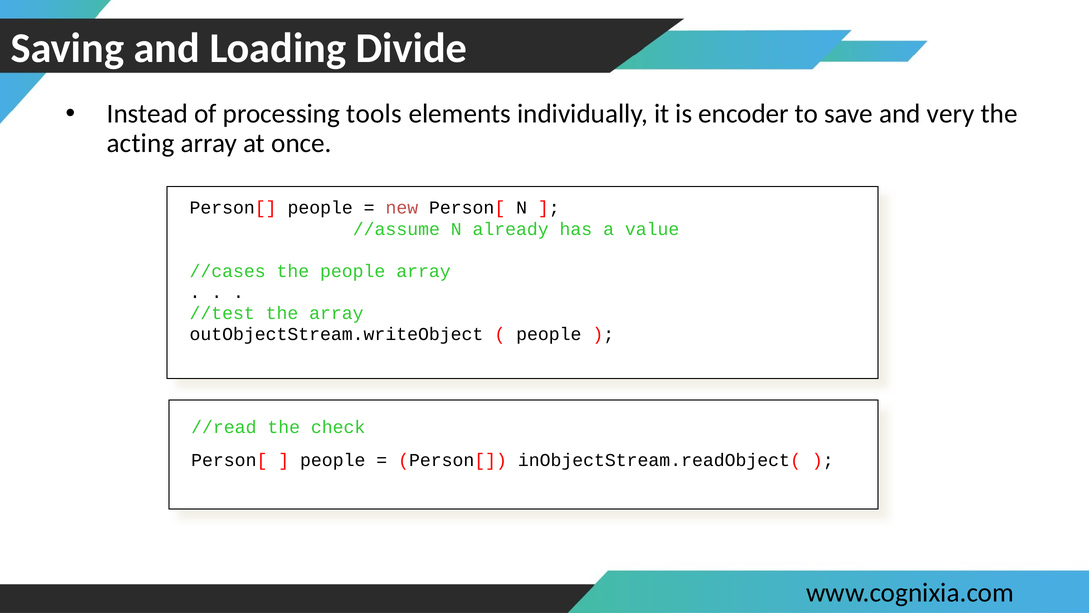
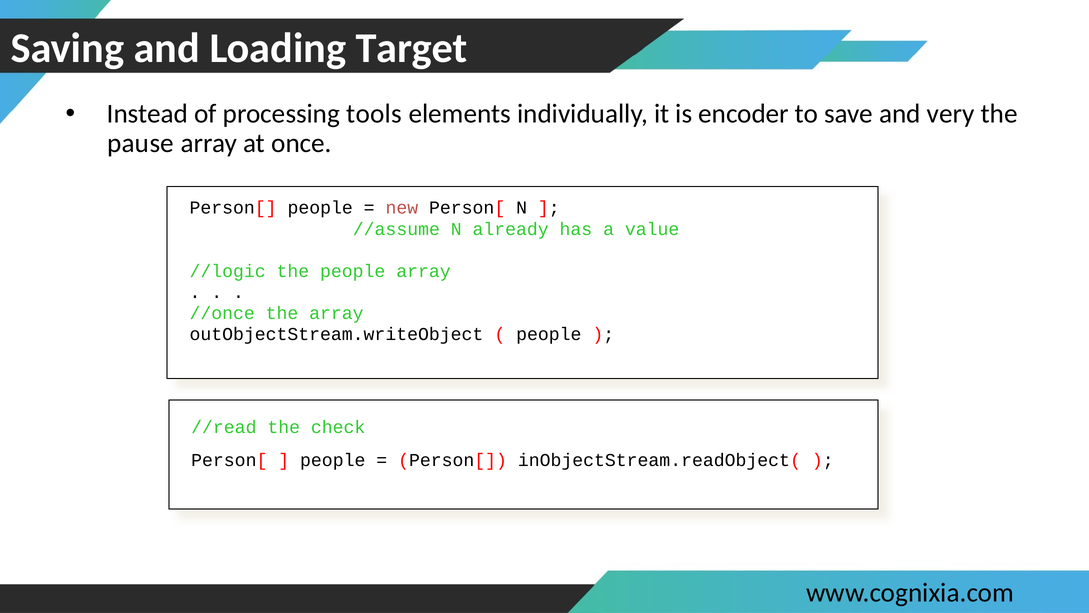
Divide: Divide -> Target (412, 48)
acting: acting -> pause (141, 143)
//cases: //cases -> //logic (228, 271)
//test: //test -> //once (222, 313)
